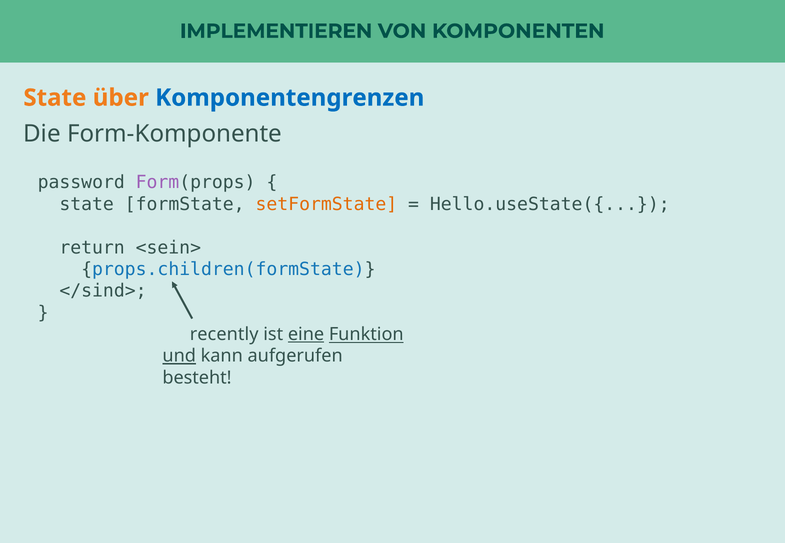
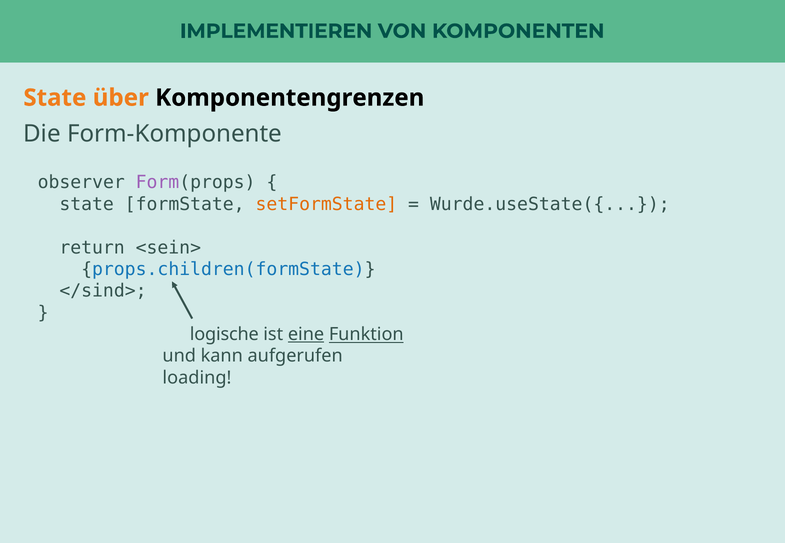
Komponentengrenzen colour: blue -> black (290, 98)
password: password -> observer (81, 183)
Hello.useState({: Hello.useState({ -> Wurde.useState({ (550, 204)
recently: recently -> logische (224, 335)
und underline: present -> none (179, 356)
besteht: besteht -> loading (197, 378)
